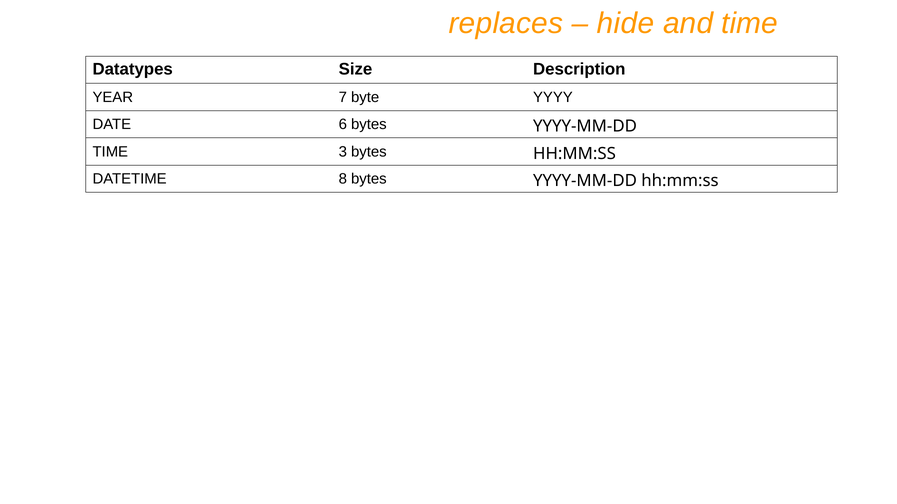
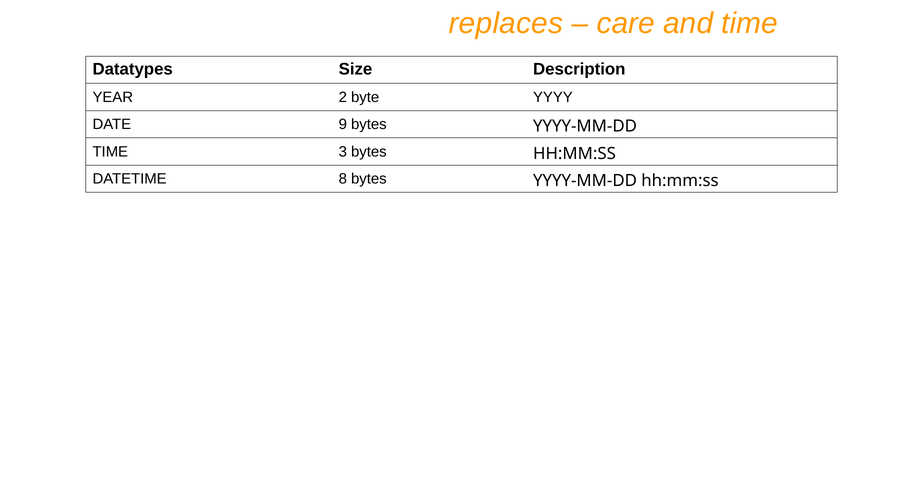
hide: hide -> care (626, 23)
7: 7 -> 2 (343, 97)
6: 6 -> 9 (343, 125)
